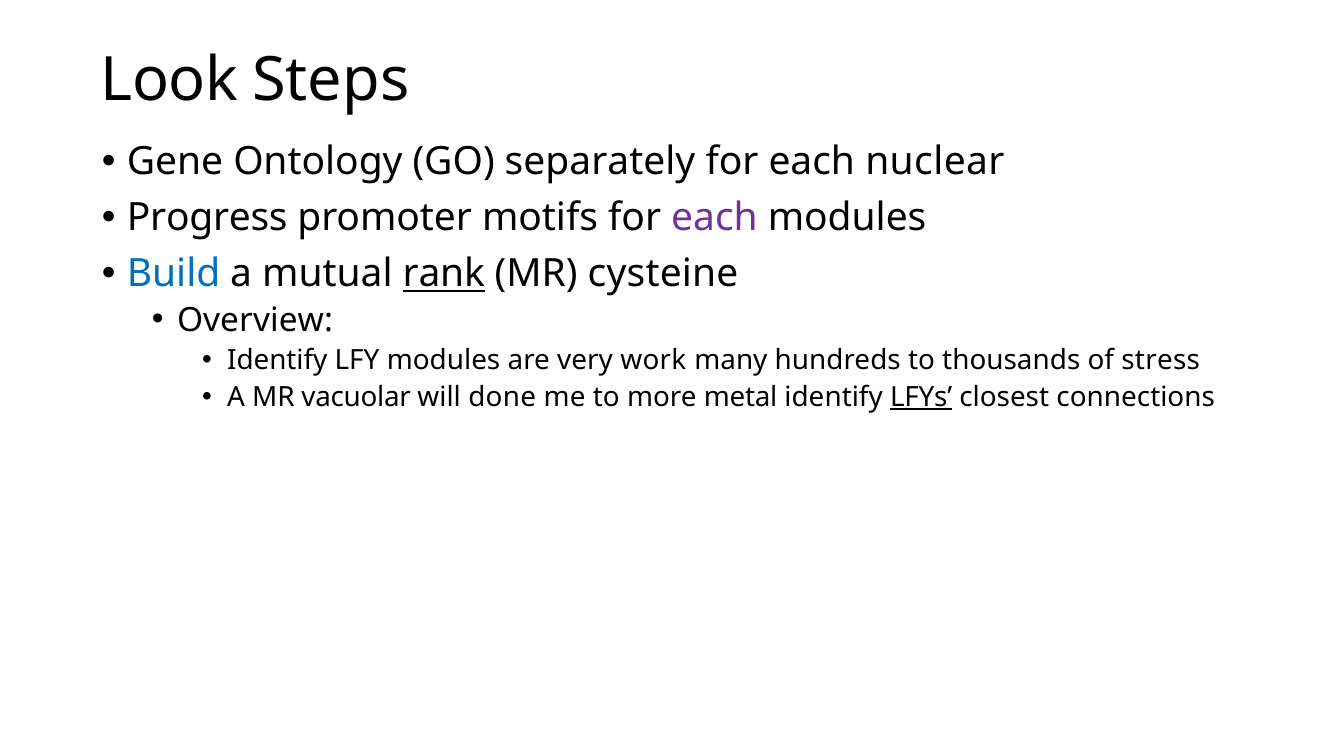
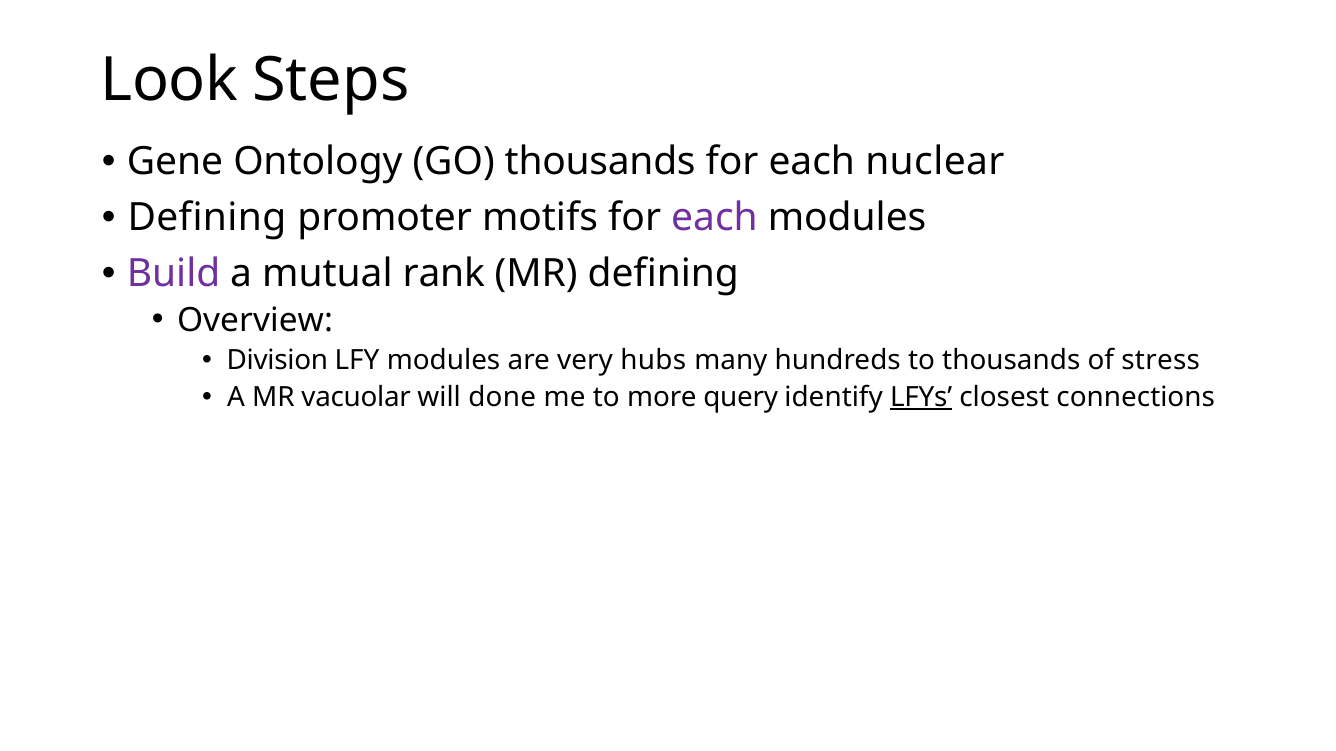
GO separately: separately -> thousands (600, 162)
Progress: Progress -> Defining (207, 218)
Build colour: blue -> purple (174, 274)
rank underline: present -> none (444, 274)
MR cysteine: cysteine -> defining (663, 274)
Identify: Identify -> Division (277, 360)
work: work -> hubs (653, 360)
metal: metal -> query (741, 397)
